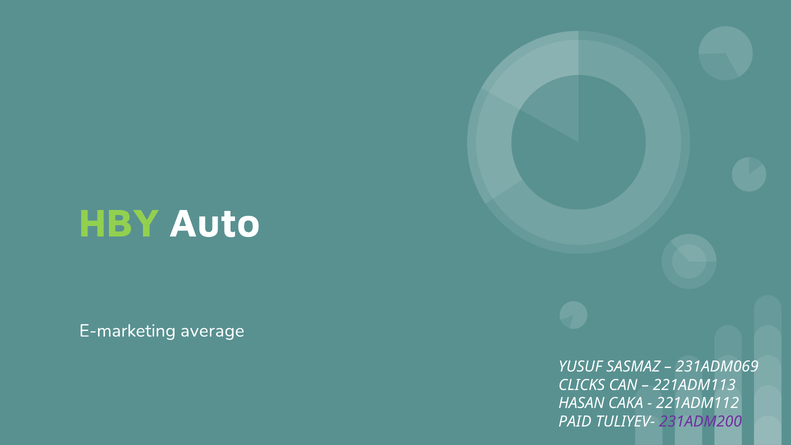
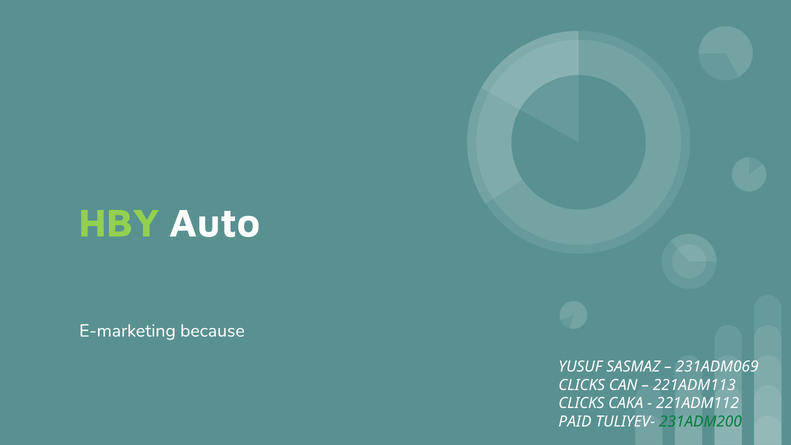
average: average -> because (212, 331)
HASAN: HASAN -> CLICKS (581, 403)
231ADM200 colour: purple -> green (701, 422)
